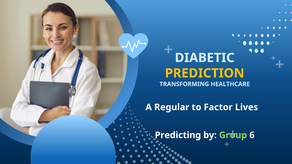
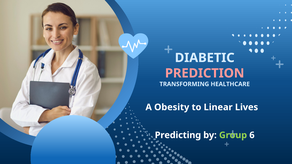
PREDICTION colour: yellow -> pink (205, 73)
Regular: Regular -> Obesity (172, 107)
Factor: Factor -> Linear (218, 107)
